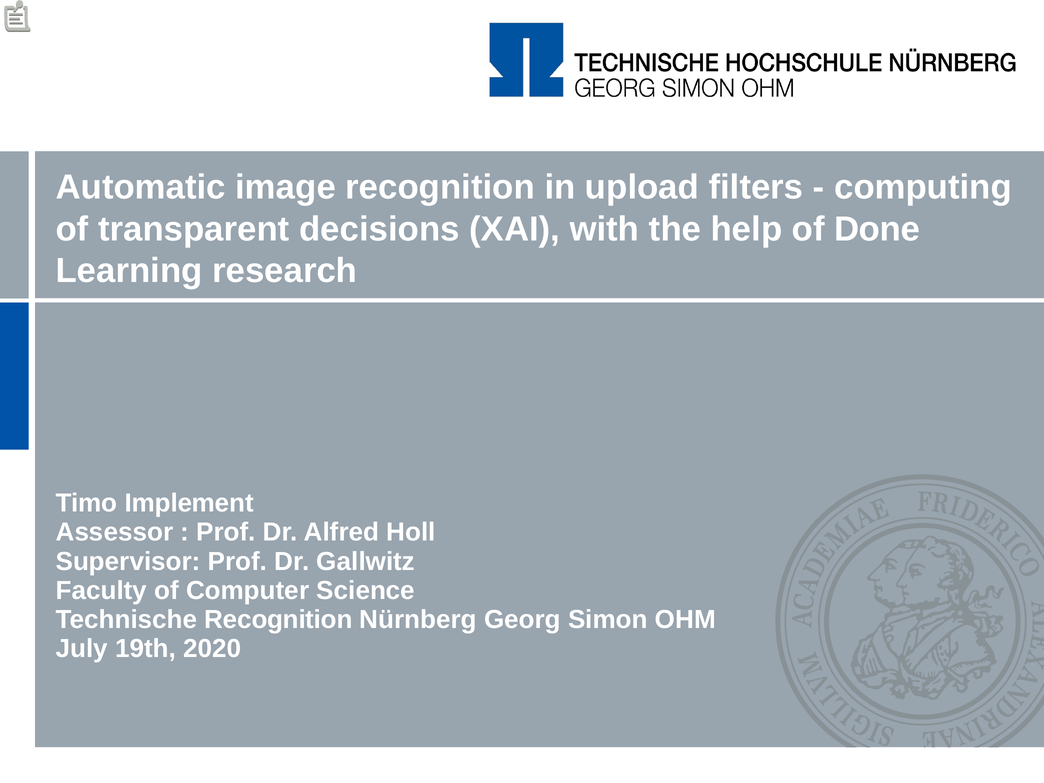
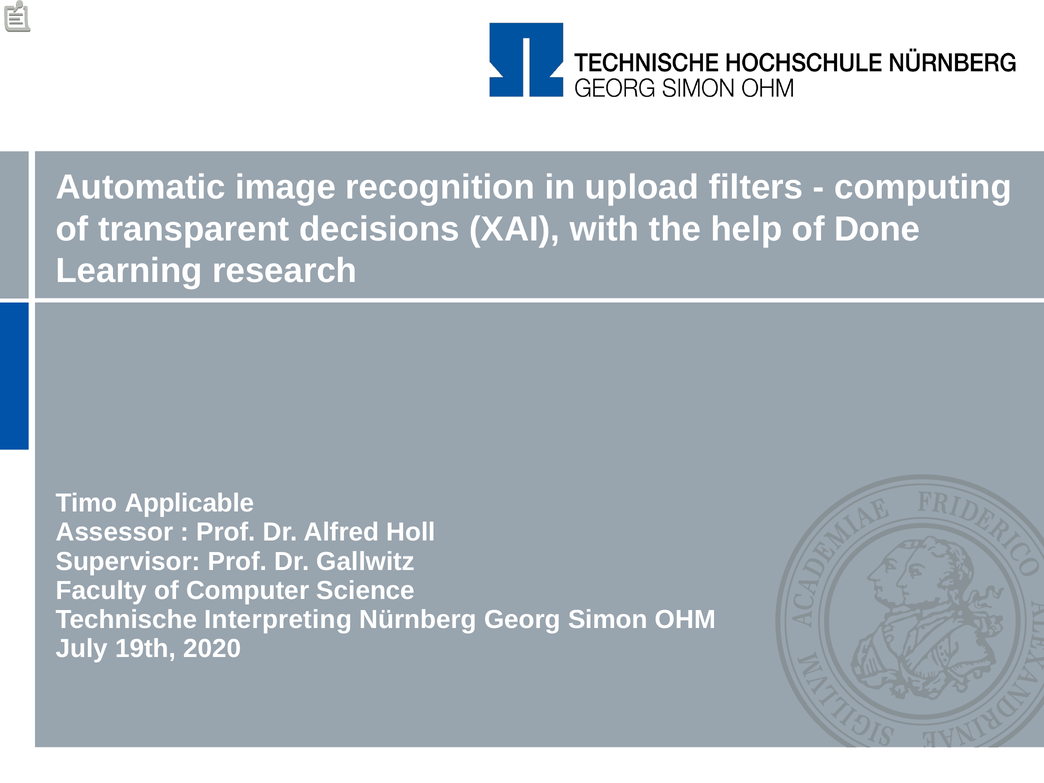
Implement: Implement -> Applicable (189, 503)
Technische Recognition: Recognition -> Interpreting (278, 619)
